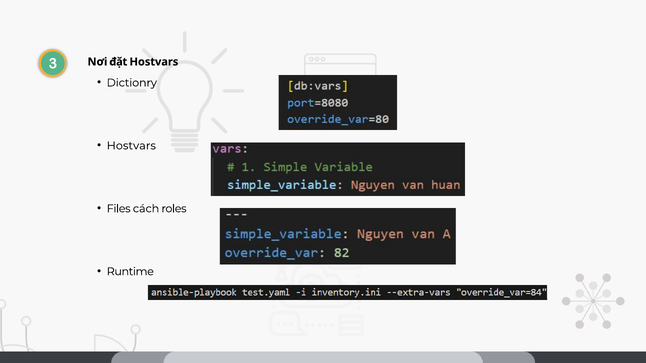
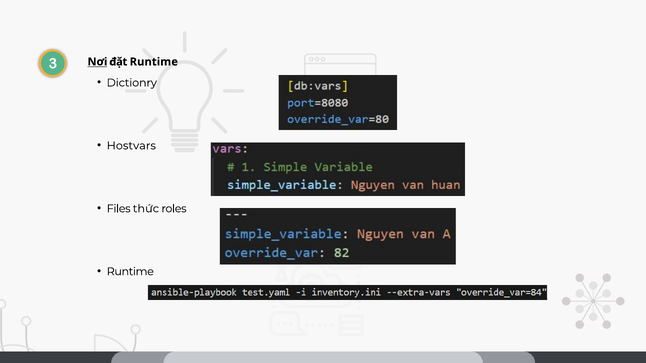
Nơi underline: none -> present (97, 62)
đặt Hostvars: Hostvars -> Runtime (154, 62)
cách: cách -> thức (146, 209)
